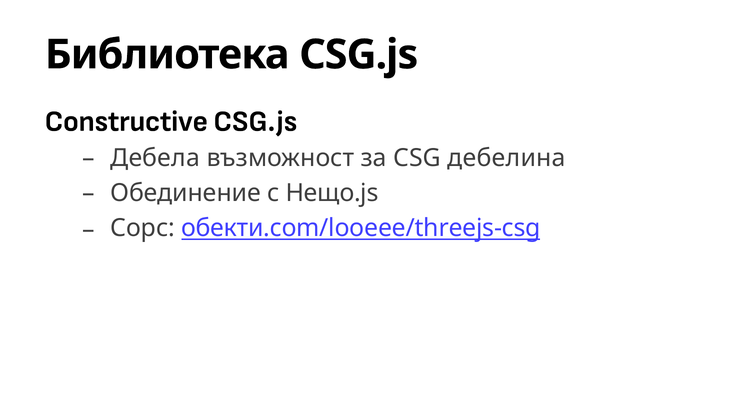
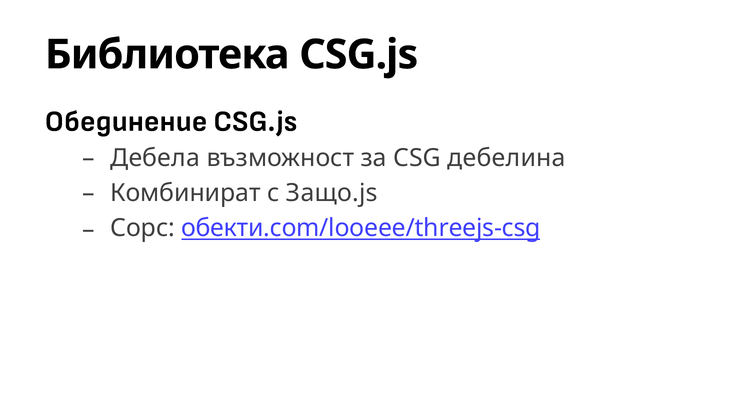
Constructive: Constructive -> Обединение (126, 121)
Обединение: Обединение -> Комбинират (185, 193)
Нещо.js: Нещо.js -> Защо.js (332, 193)
